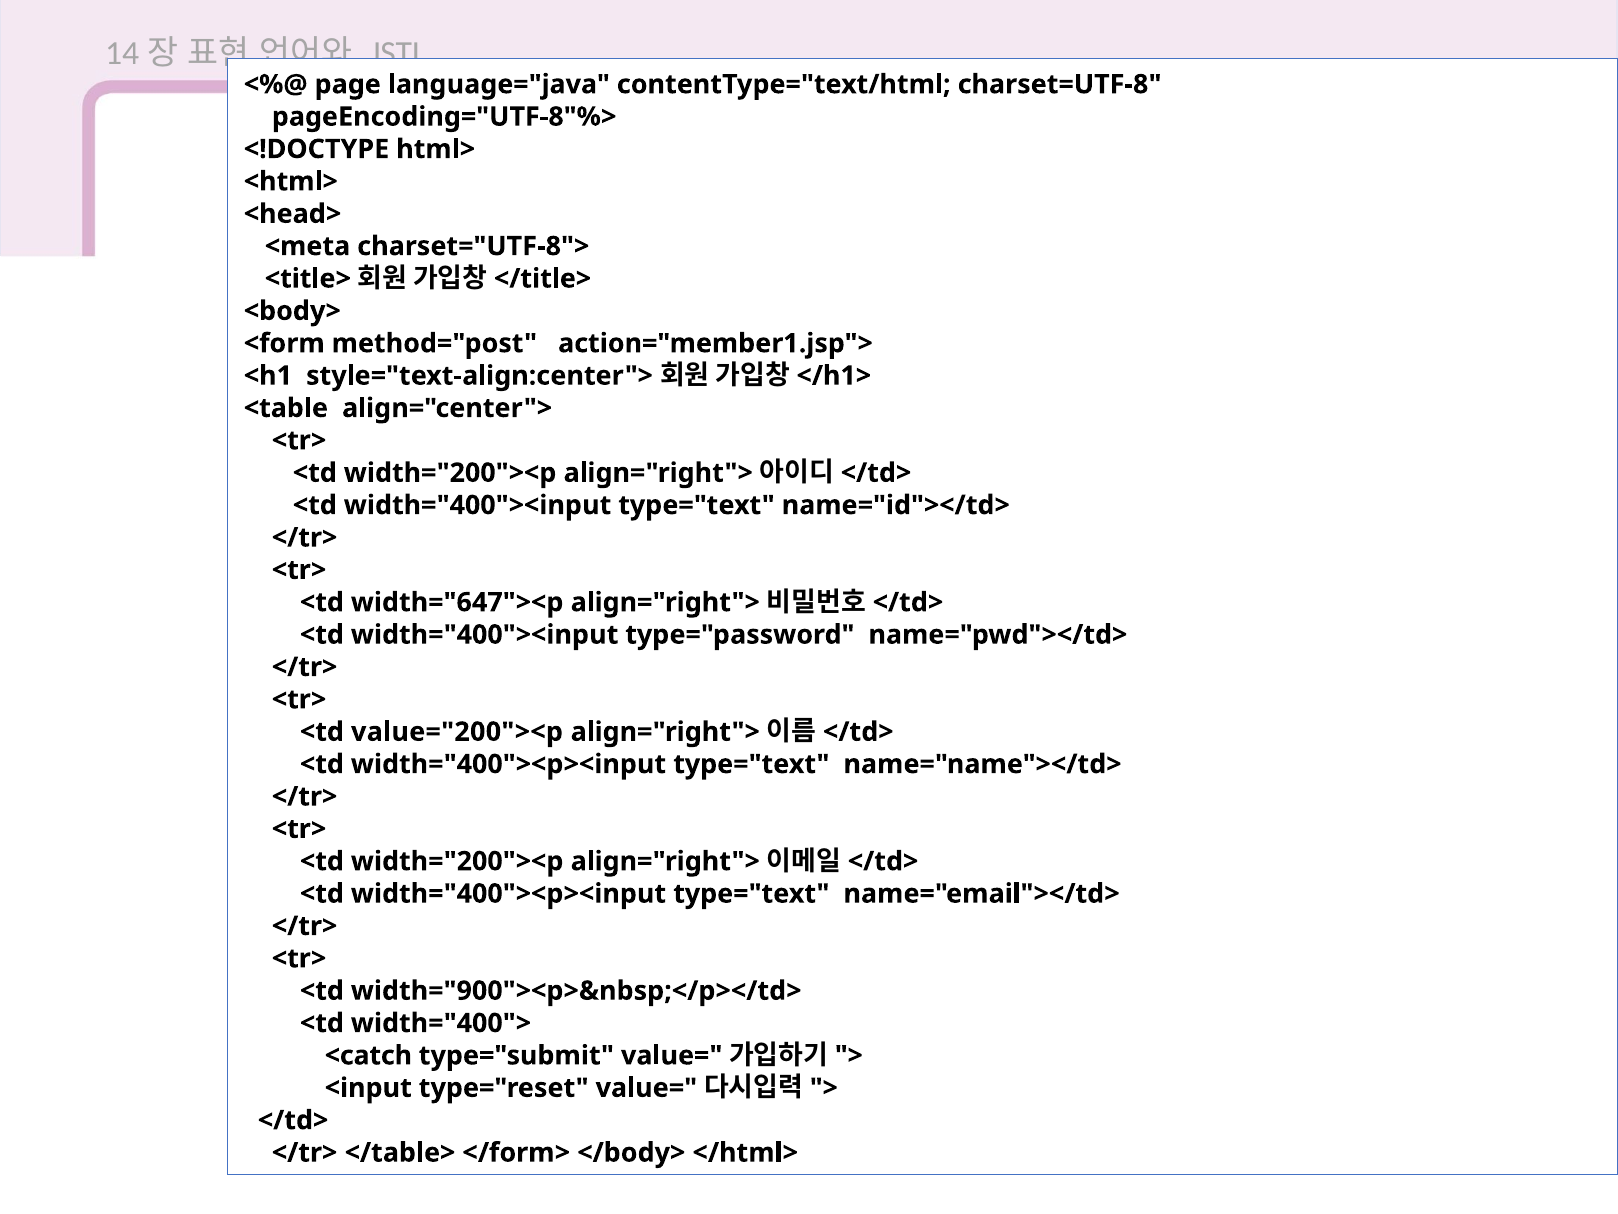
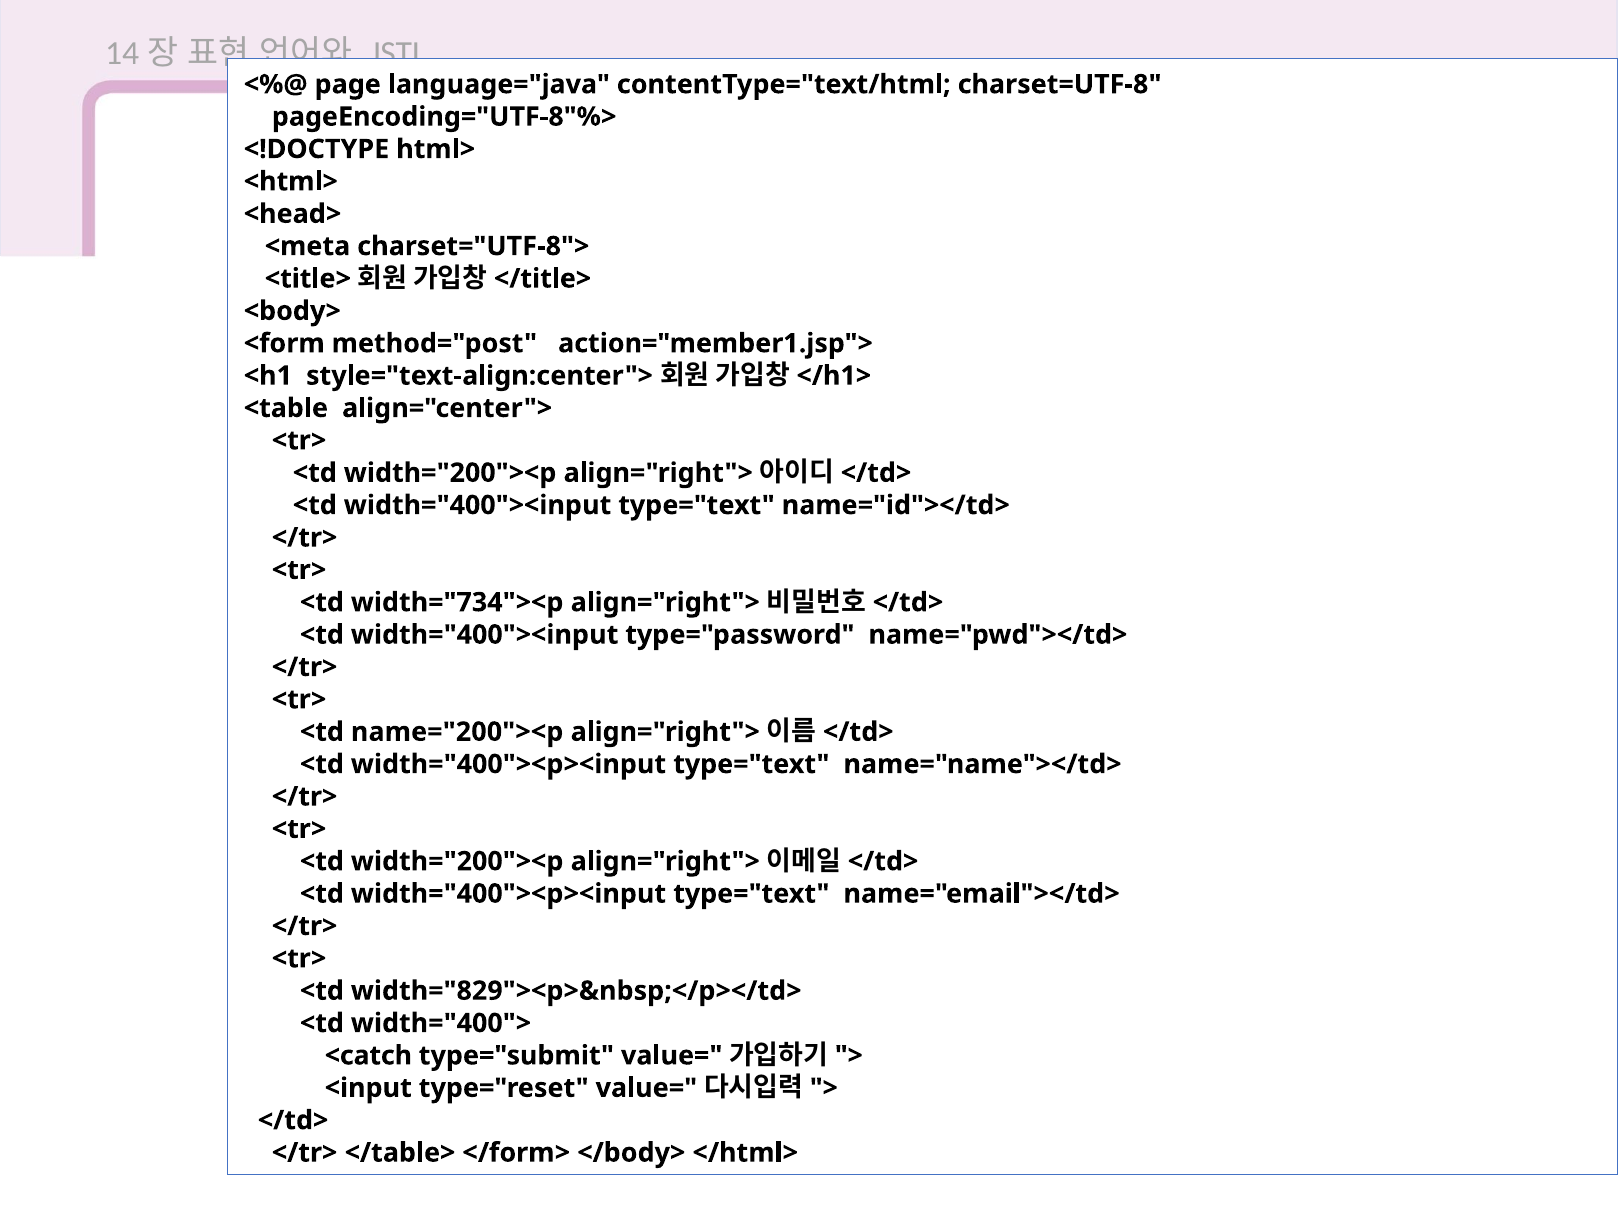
width="647"><p: width="647"><p -> width="734"><p (457, 602)
value="200"><p: value="200"><p -> name="200"><p (457, 732)
width="900"><p>&nbsp;</p></td>: width="900"><p>&nbsp;</p></td> -> width="829"><p>&nbsp;</p></td> (576, 990)
